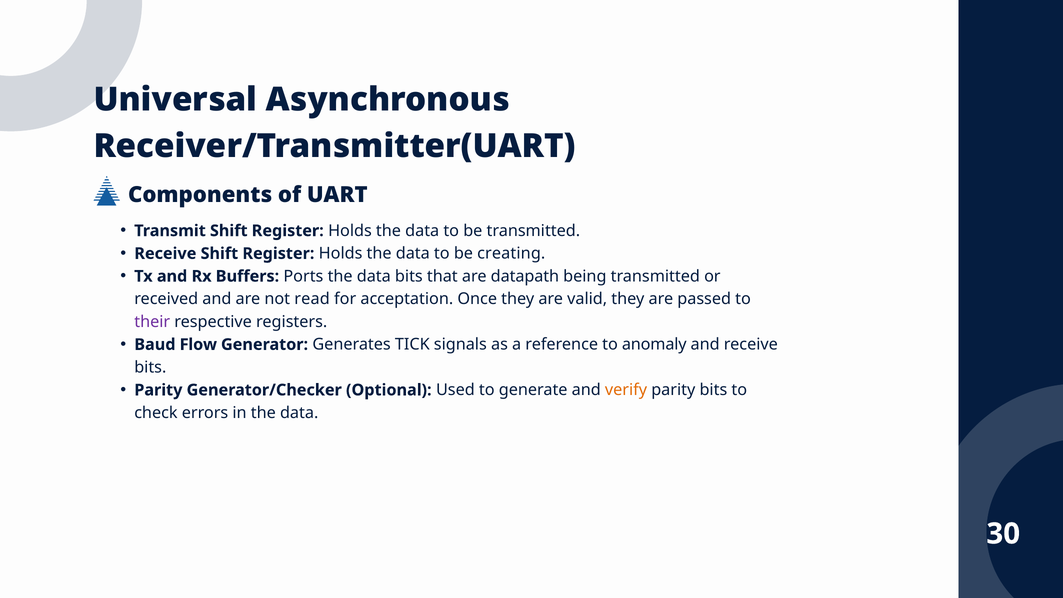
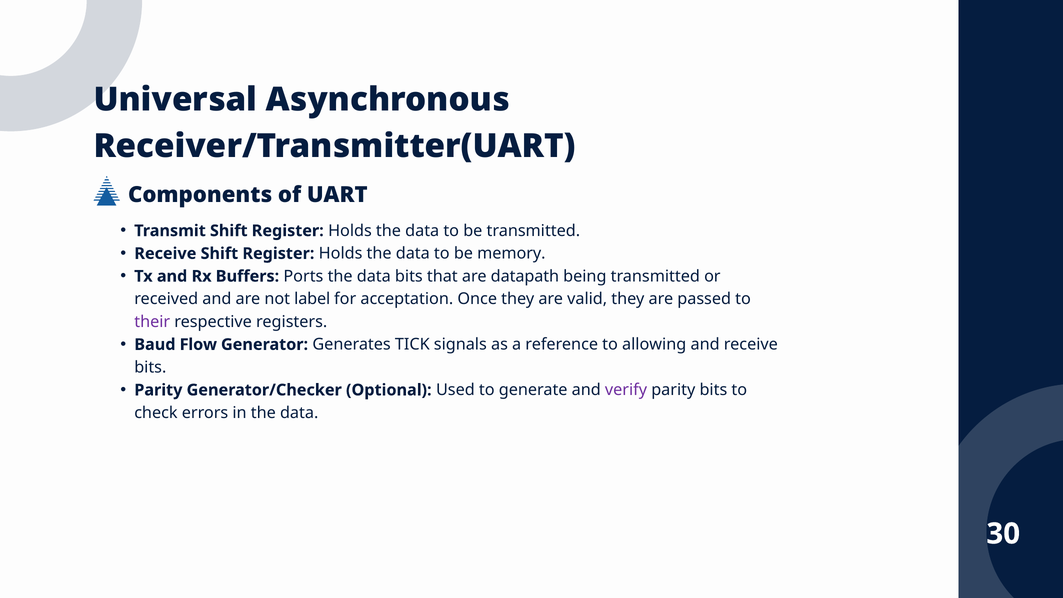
creating: creating -> memory (511, 254)
read: read -> label (312, 299)
anomaly: anomaly -> allowing (654, 344)
verify colour: orange -> purple (626, 390)
